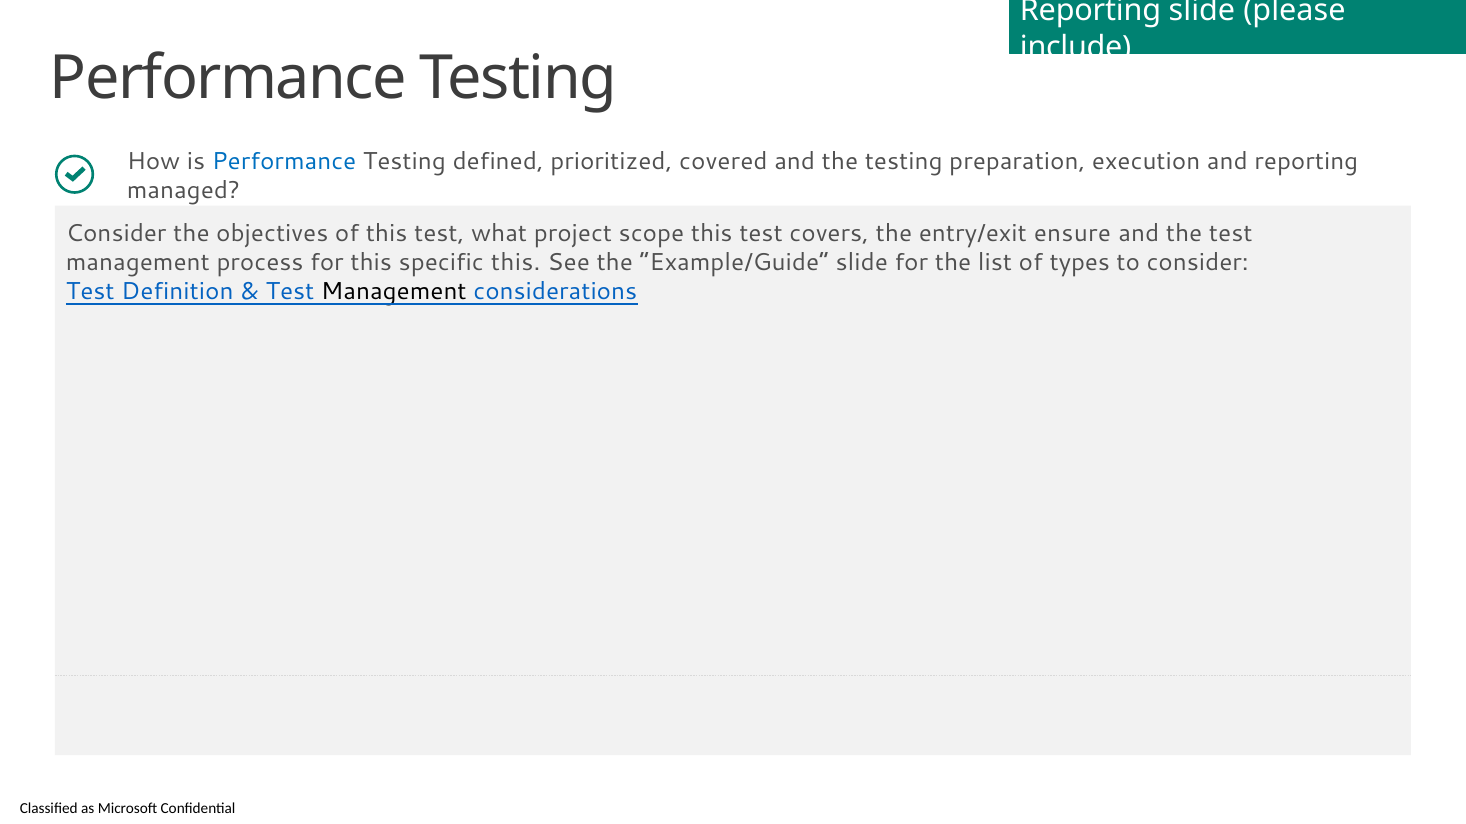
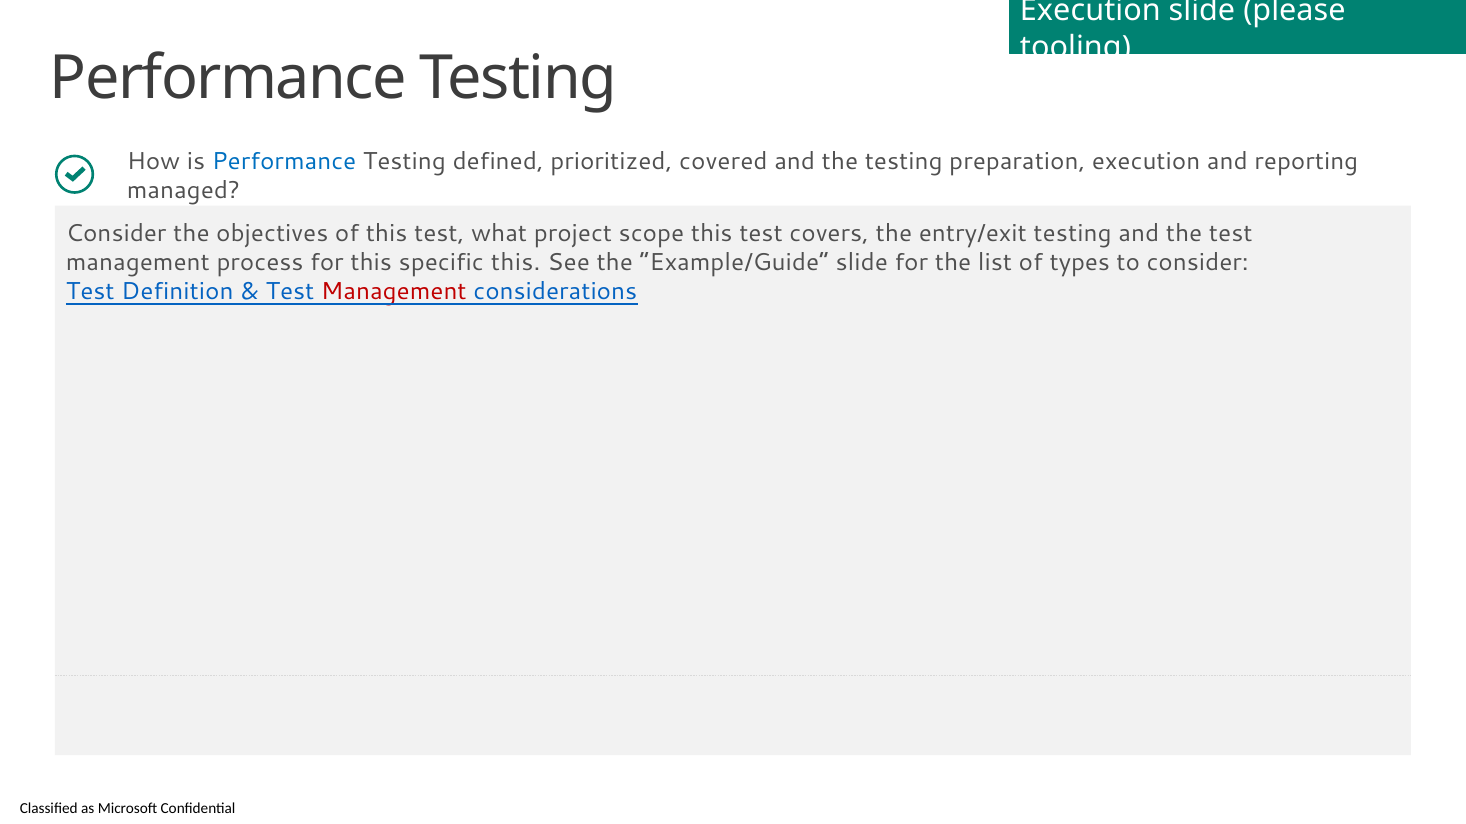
Reporting: Reporting -> Execution (1090, 10)
include: include -> tooling (1075, 47)
entry/exit ensure: ensure -> testing (1073, 233)
Management colour: black -> red (394, 292)
